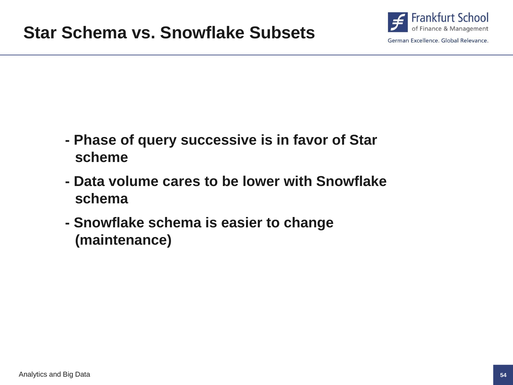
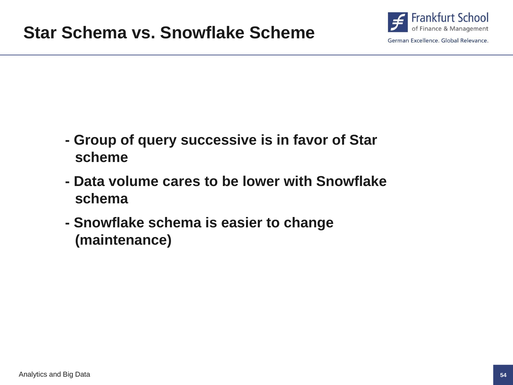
Snowflake Subsets: Subsets -> Scheme (282, 33)
Phase: Phase -> Group (95, 140)
